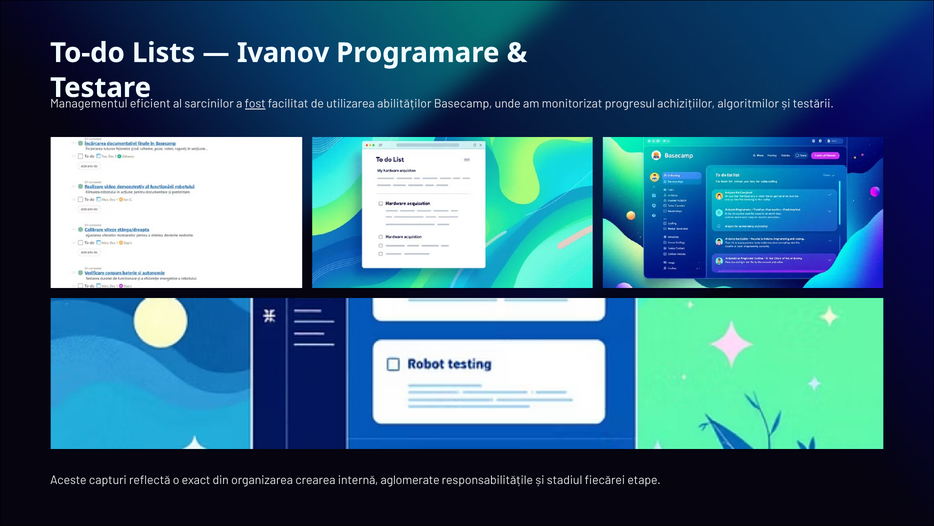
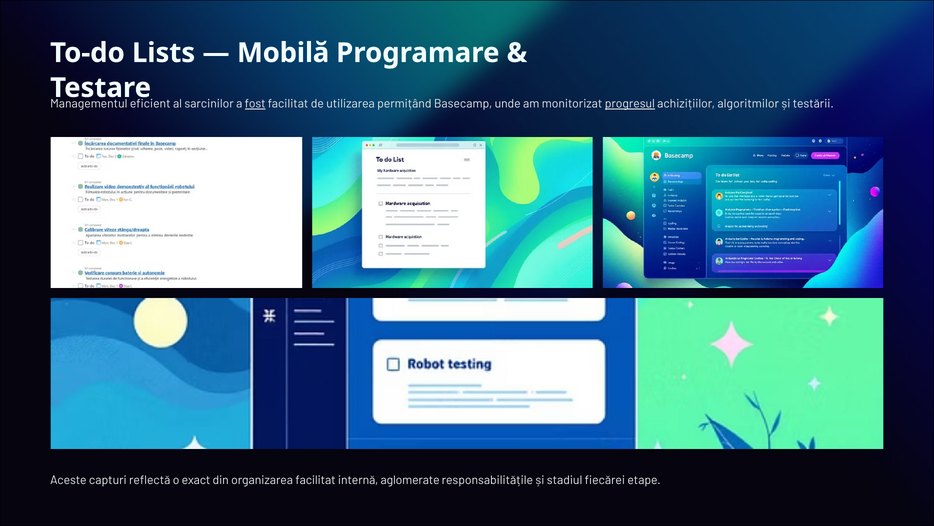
Ivanov: Ivanov -> Mobilă (283, 53)
abilităților: abilităților -> permițând (404, 104)
progresul underline: none -> present (630, 104)
organizarea crearea: crearea -> facilitat (315, 480)
